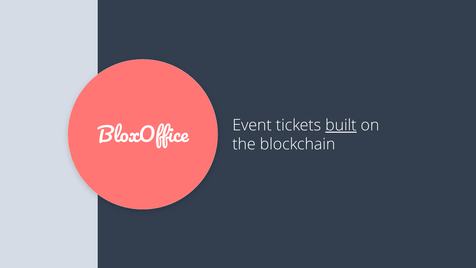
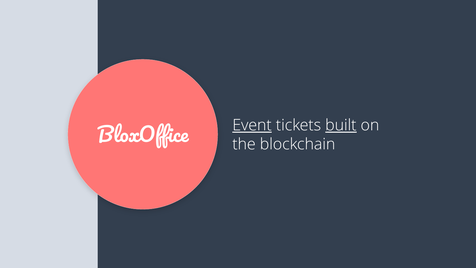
Event underline: none -> present (252, 125)
